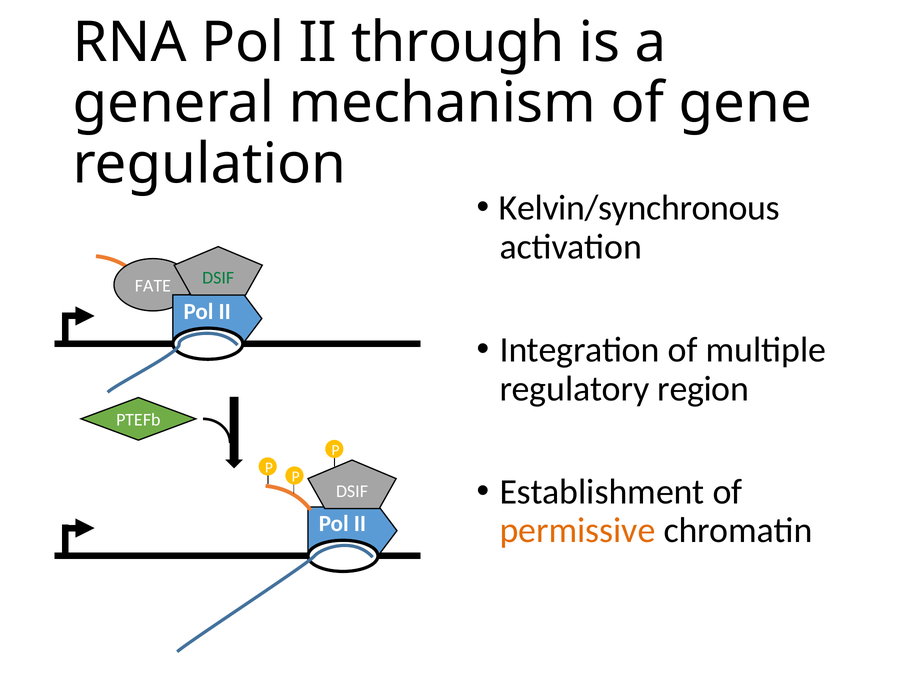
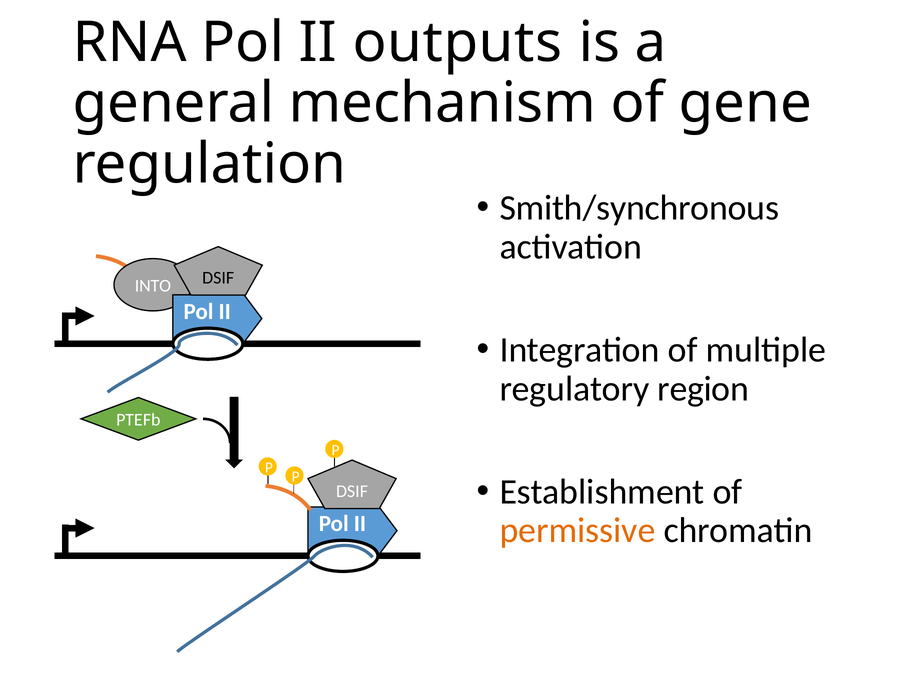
through: through -> outputs (457, 42)
Kelvin/synchronous: Kelvin/synchronous -> Smith/synchronous (639, 208)
DSIF colour: green -> black (218, 278)
FATE: FATE -> INTO (153, 286)
